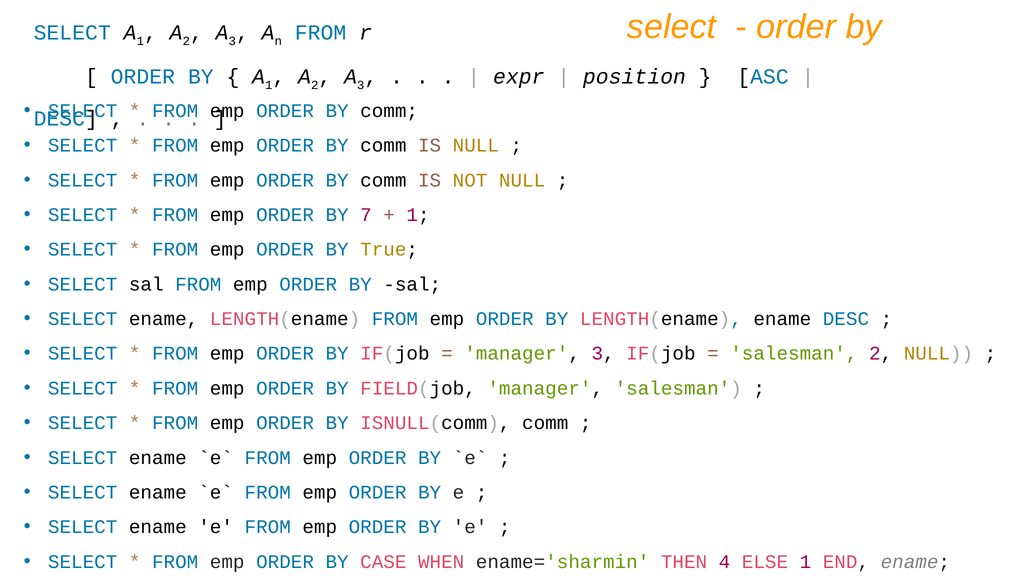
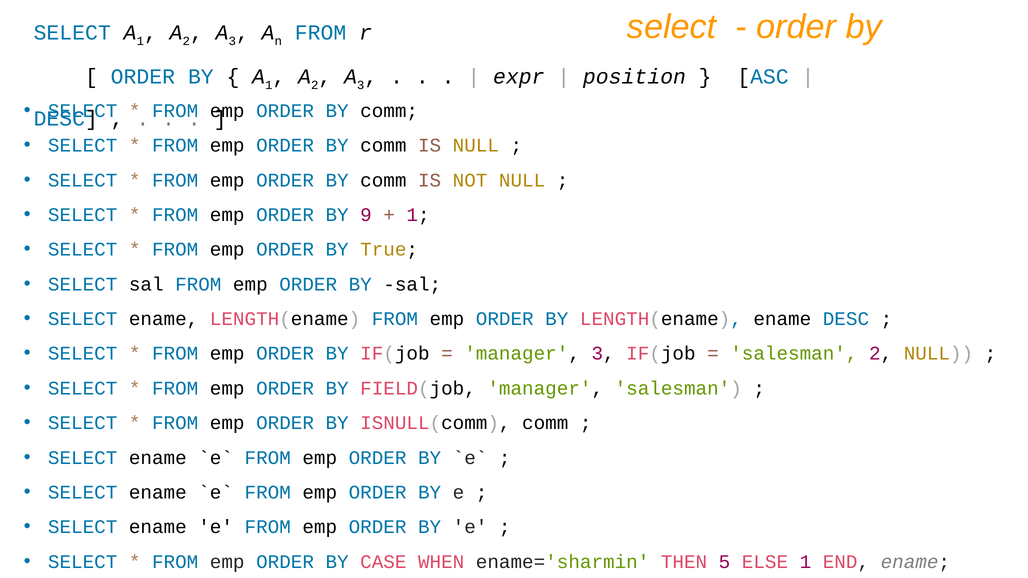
7: 7 -> 9 (366, 215)
4: 4 -> 5 (725, 562)
